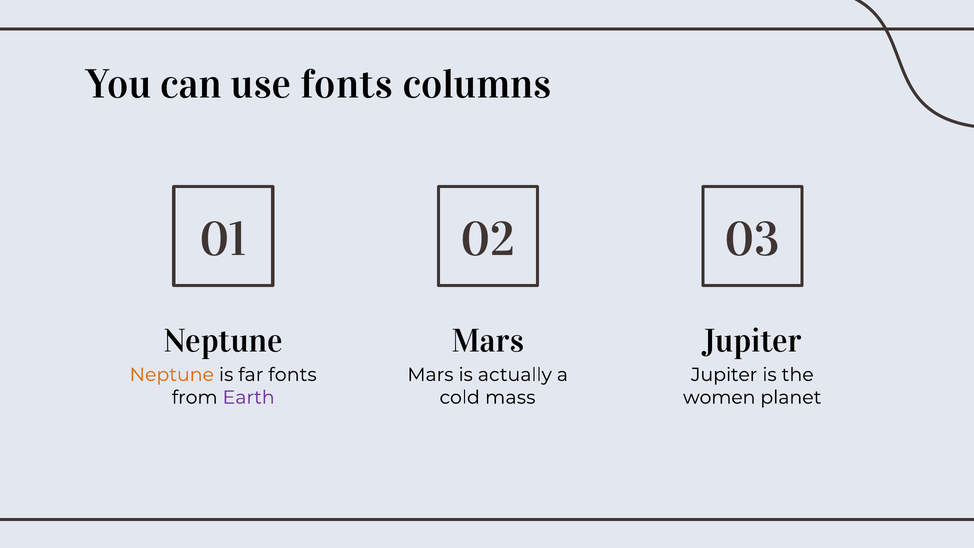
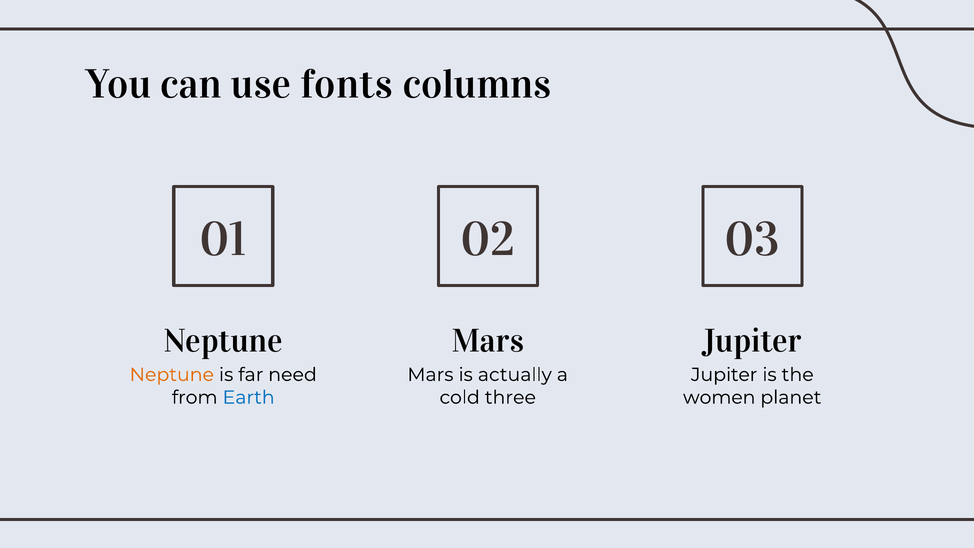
far fonts: fonts -> need (293, 375)
Earth colour: purple -> blue (249, 397)
mass: mass -> three (510, 397)
